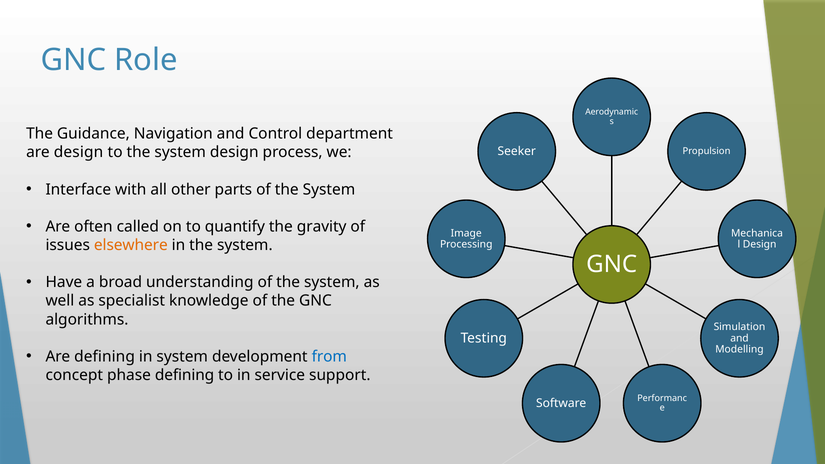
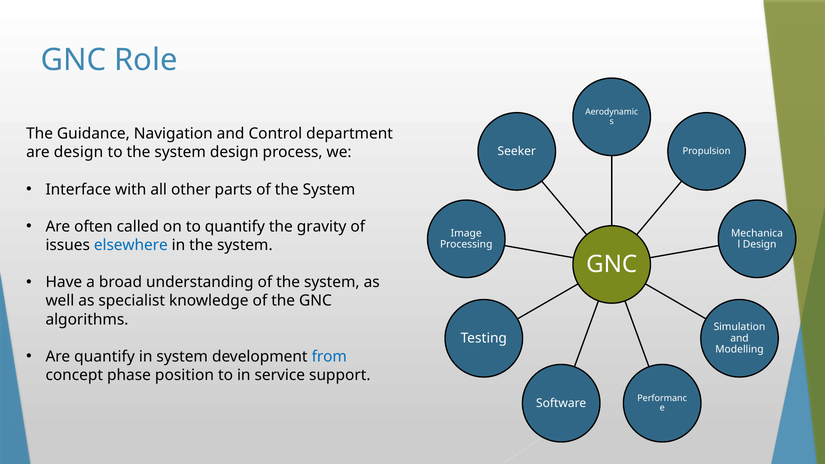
elsewhere colour: orange -> blue (131, 245)
Are defining: defining -> quantify (105, 357)
phase defining: defining -> position (184, 375)
